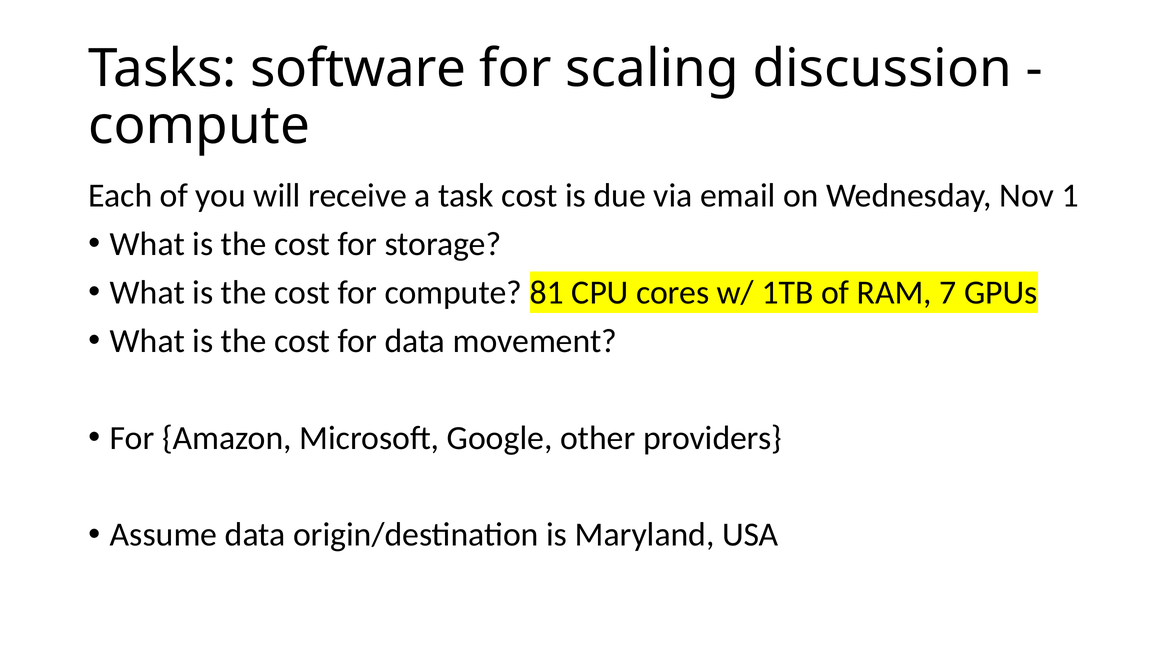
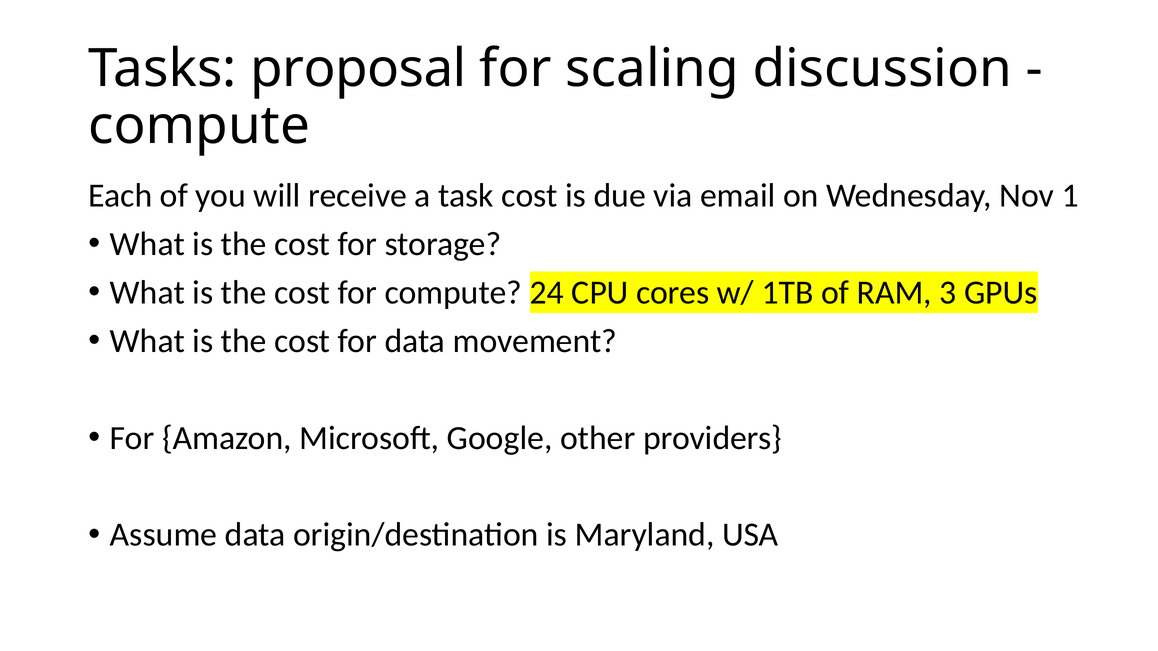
software: software -> proposal (358, 69)
81: 81 -> 24 (547, 293)
7: 7 -> 3 (948, 293)
